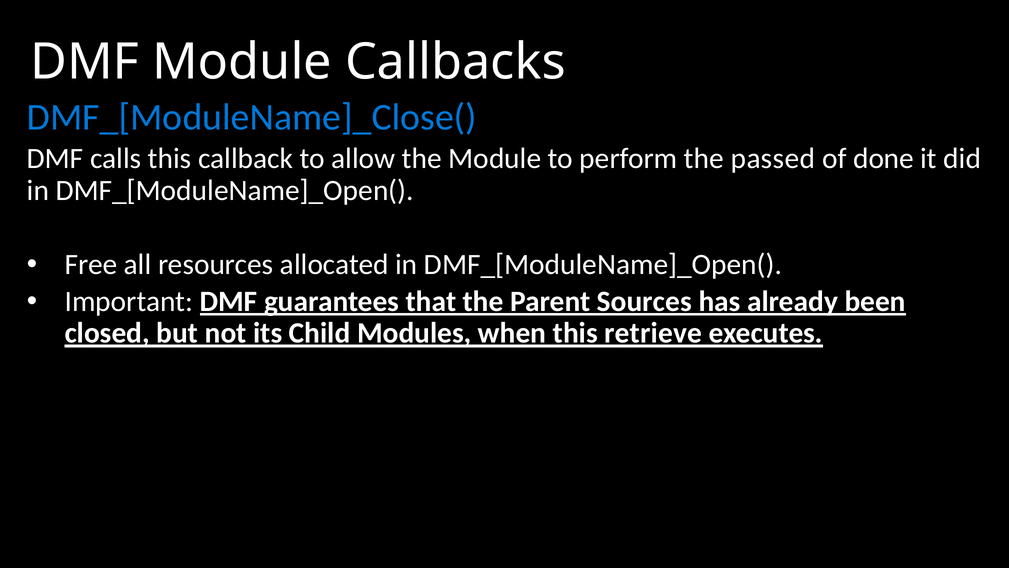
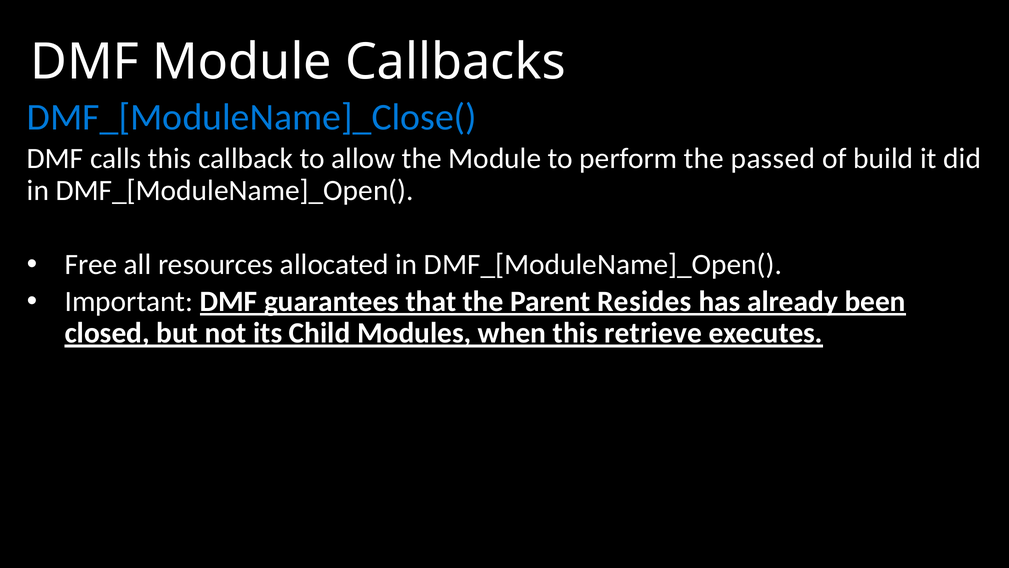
done: done -> build (883, 159)
Sources: Sources -> Resides (644, 301)
